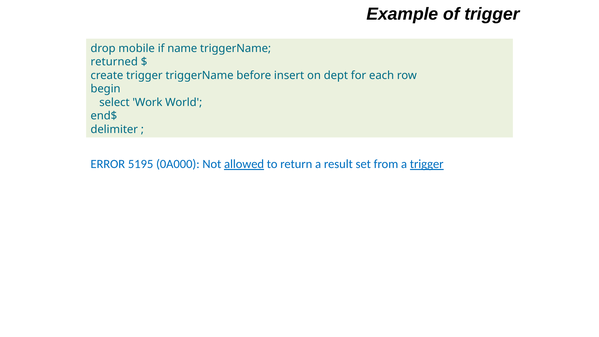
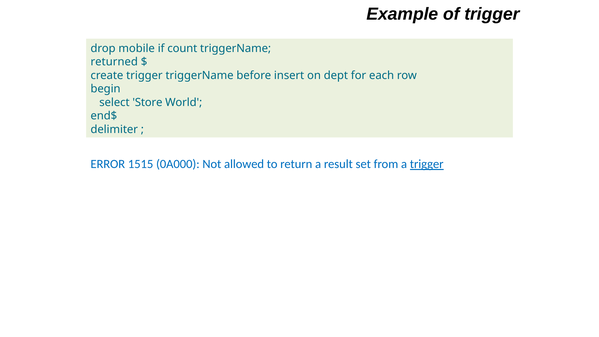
name: name -> count (182, 48)
Work: Work -> Store (147, 102)
5195: 5195 -> 1515 (141, 164)
allowed underline: present -> none (244, 164)
